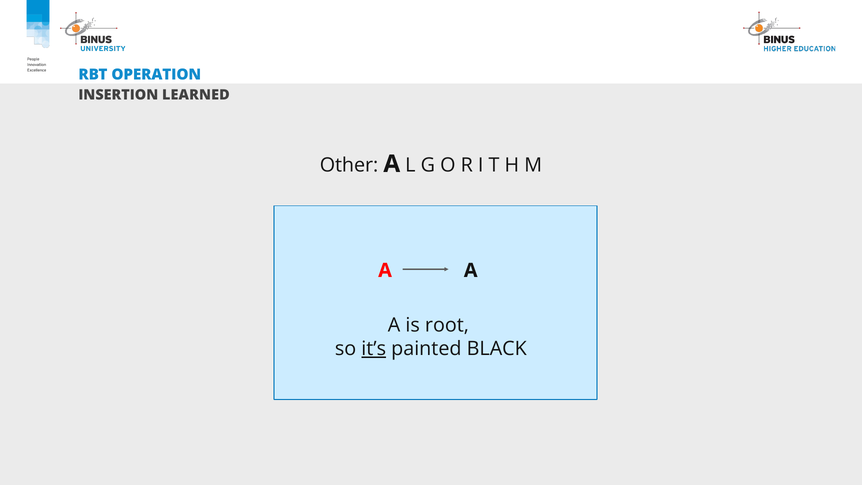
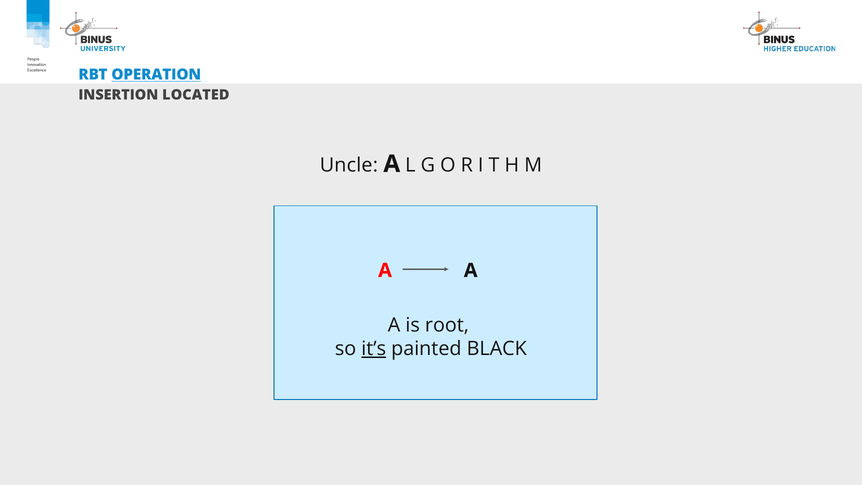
OPERATION underline: none -> present (156, 75)
LEARNED: LEARNED -> LOCATED (196, 95)
Other: Other -> Uncle (349, 165)
